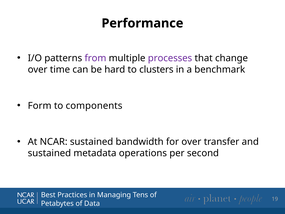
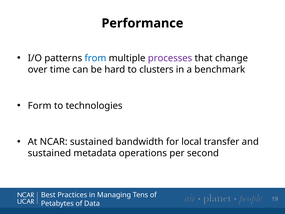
from colour: purple -> blue (95, 58)
components: components -> technologies (94, 106)
for over: over -> local (191, 142)
